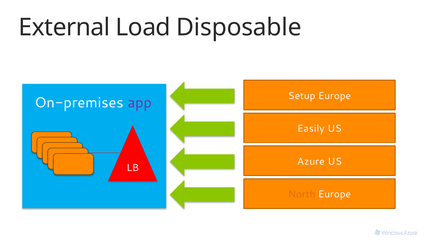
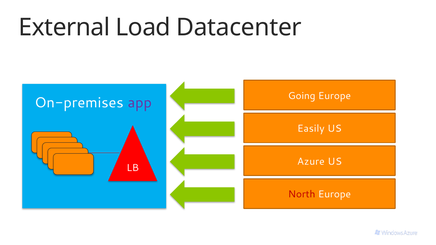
Disposable: Disposable -> Datacenter (239, 28)
Setup: Setup -> Going (302, 96)
North colour: orange -> red (302, 195)
